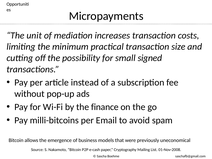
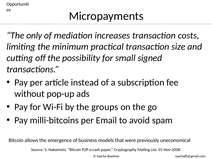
unit: unit -> only (34, 35)
finance: finance -> groups (105, 107)
